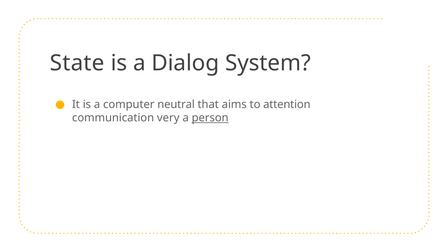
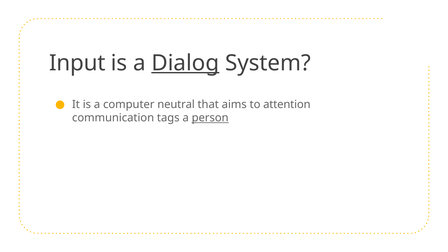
State: State -> Input (77, 63)
Dialog underline: none -> present (185, 63)
very: very -> tags (168, 118)
